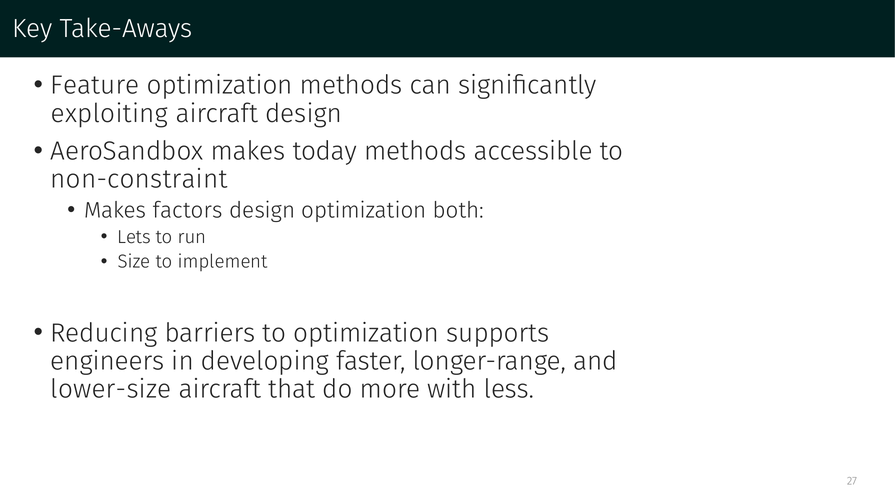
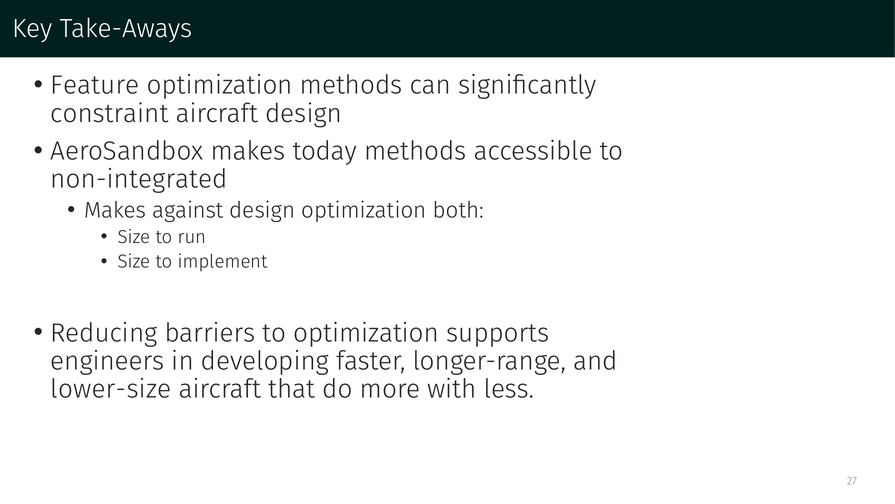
exploiting: exploiting -> constraint (110, 113)
non-constraint: non-constraint -> non-integrated (139, 179)
factors: factors -> against (188, 210)
Lets: Lets -> Size (134, 237)
